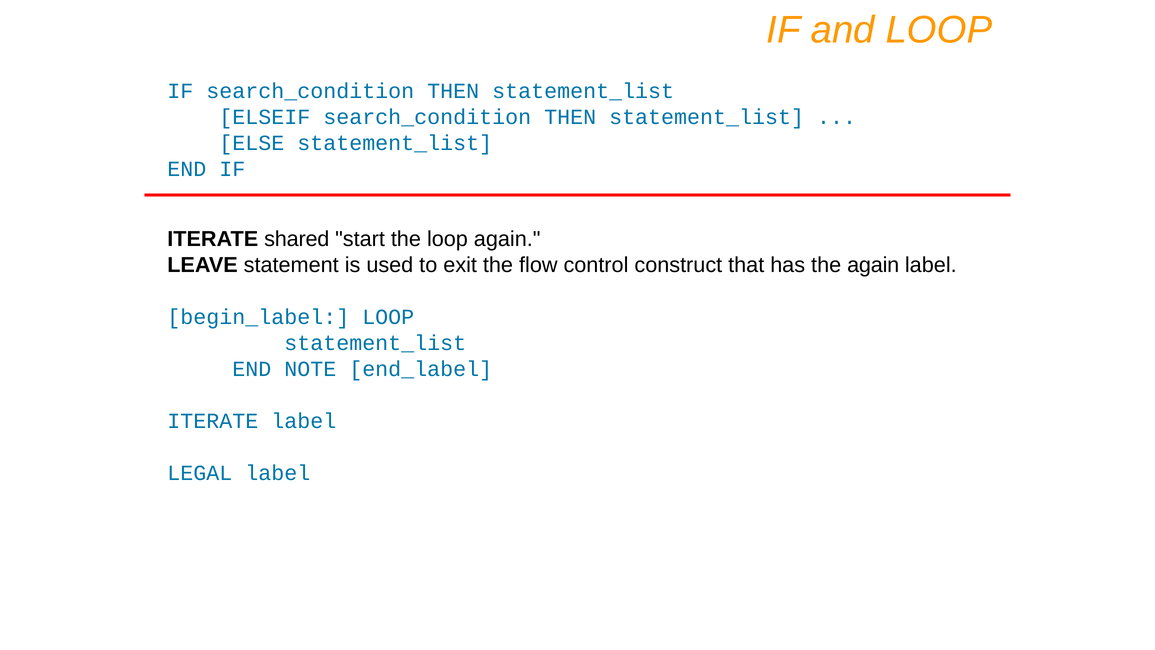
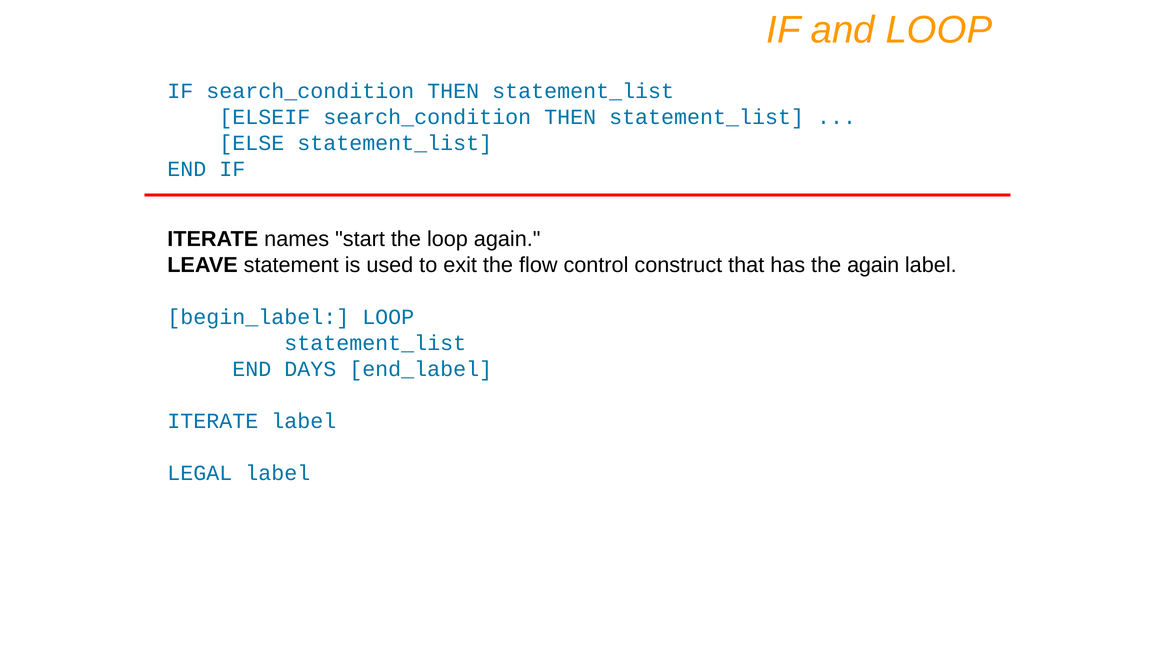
shared: shared -> names (297, 239)
NOTE: NOTE -> DAYS (310, 369)
